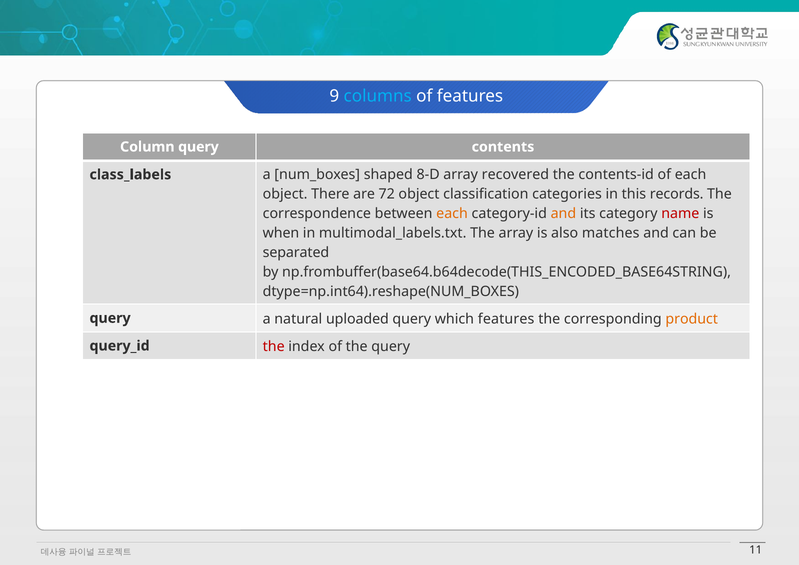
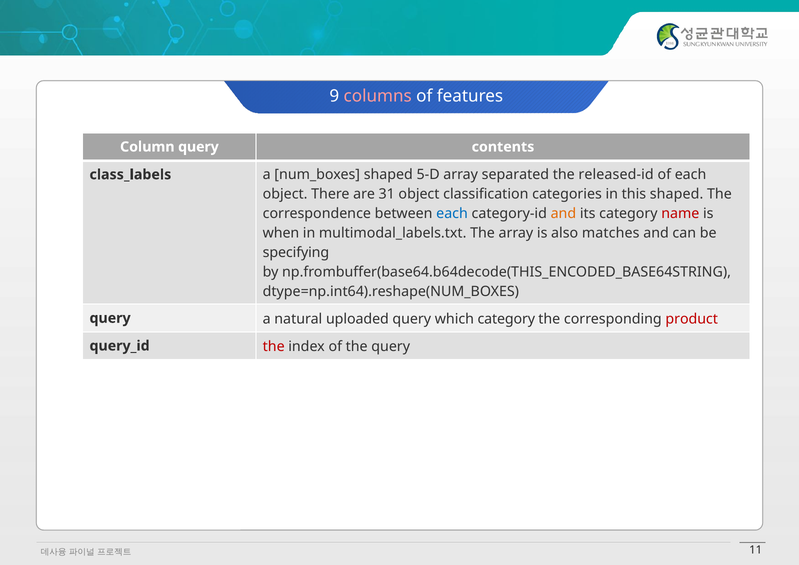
columns colour: light blue -> pink (378, 96)
8-D: 8-D -> 5-D (428, 175)
recovered: recovered -> separated (515, 175)
contents-id: contents-id -> released-id (616, 175)
72: 72 -> 31 (387, 194)
this records: records -> shaped (677, 194)
each colour: orange -> blue (452, 213)
separated: separated -> specifying (296, 252)
which features: features -> category (506, 319)
product colour: orange -> red (692, 319)
